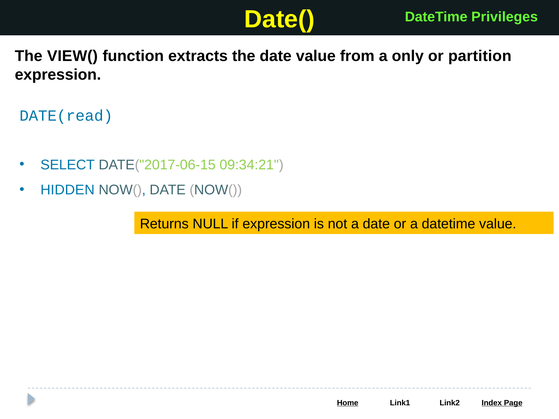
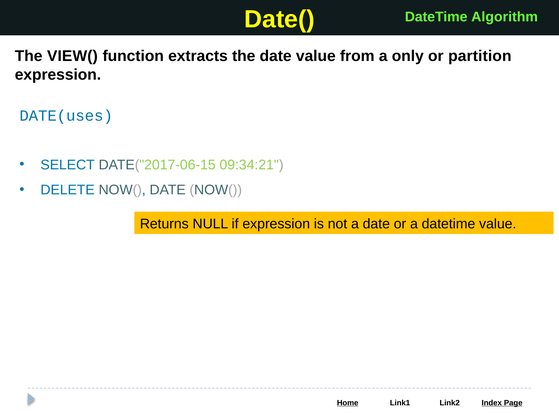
Privileges: Privileges -> Algorithm (505, 17)
DATE(read: DATE(read -> DATE(uses (66, 116)
HIDDEN: HIDDEN -> DELETE (68, 190)
